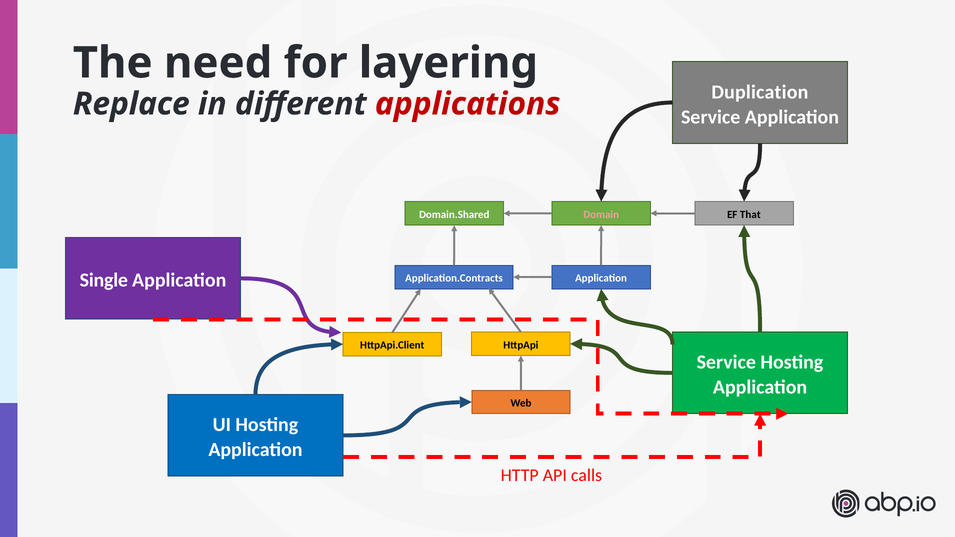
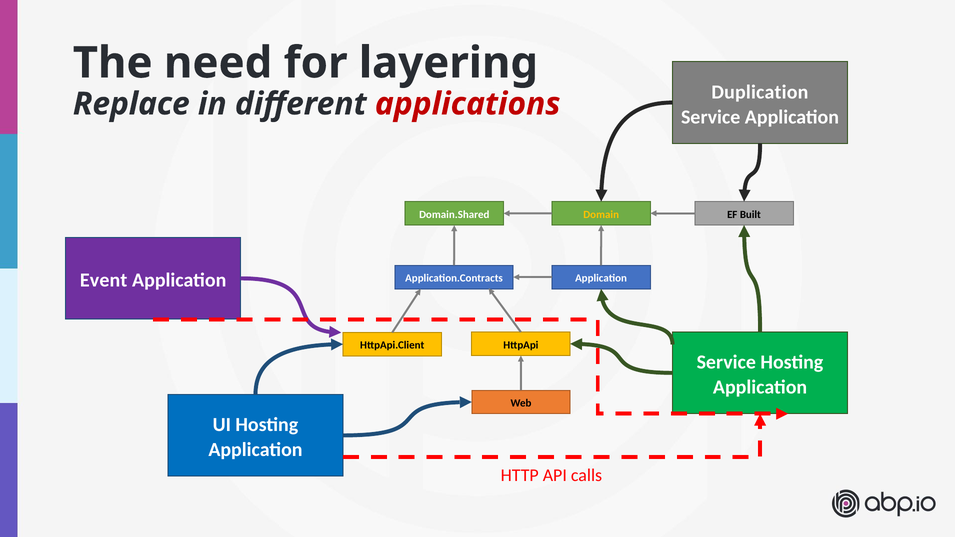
Domain colour: pink -> yellow (601, 215)
That: That -> Built (750, 214)
Single: Single -> Event (104, 280)
